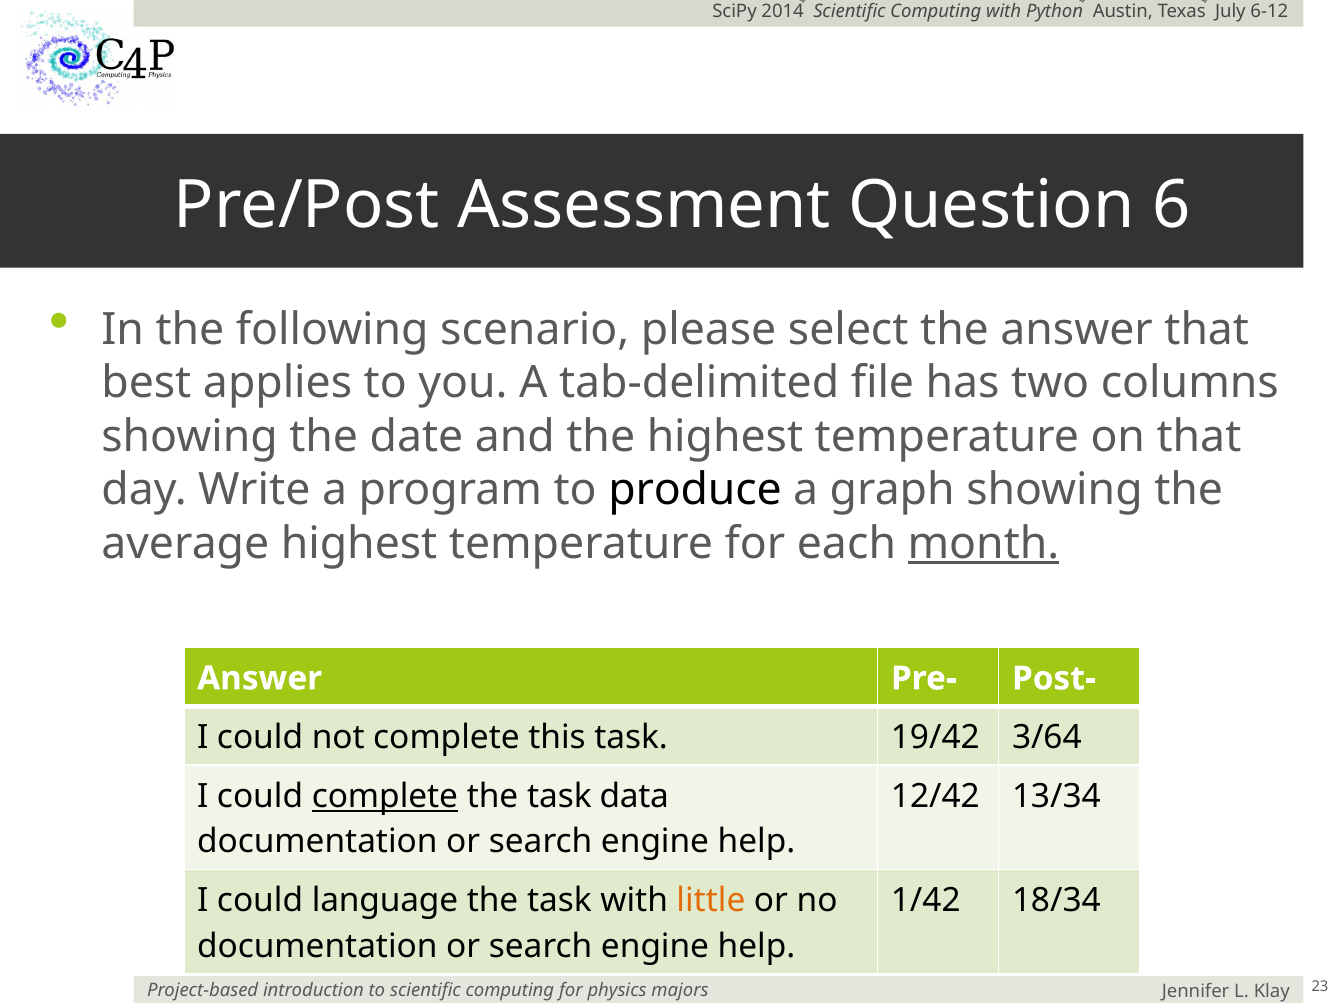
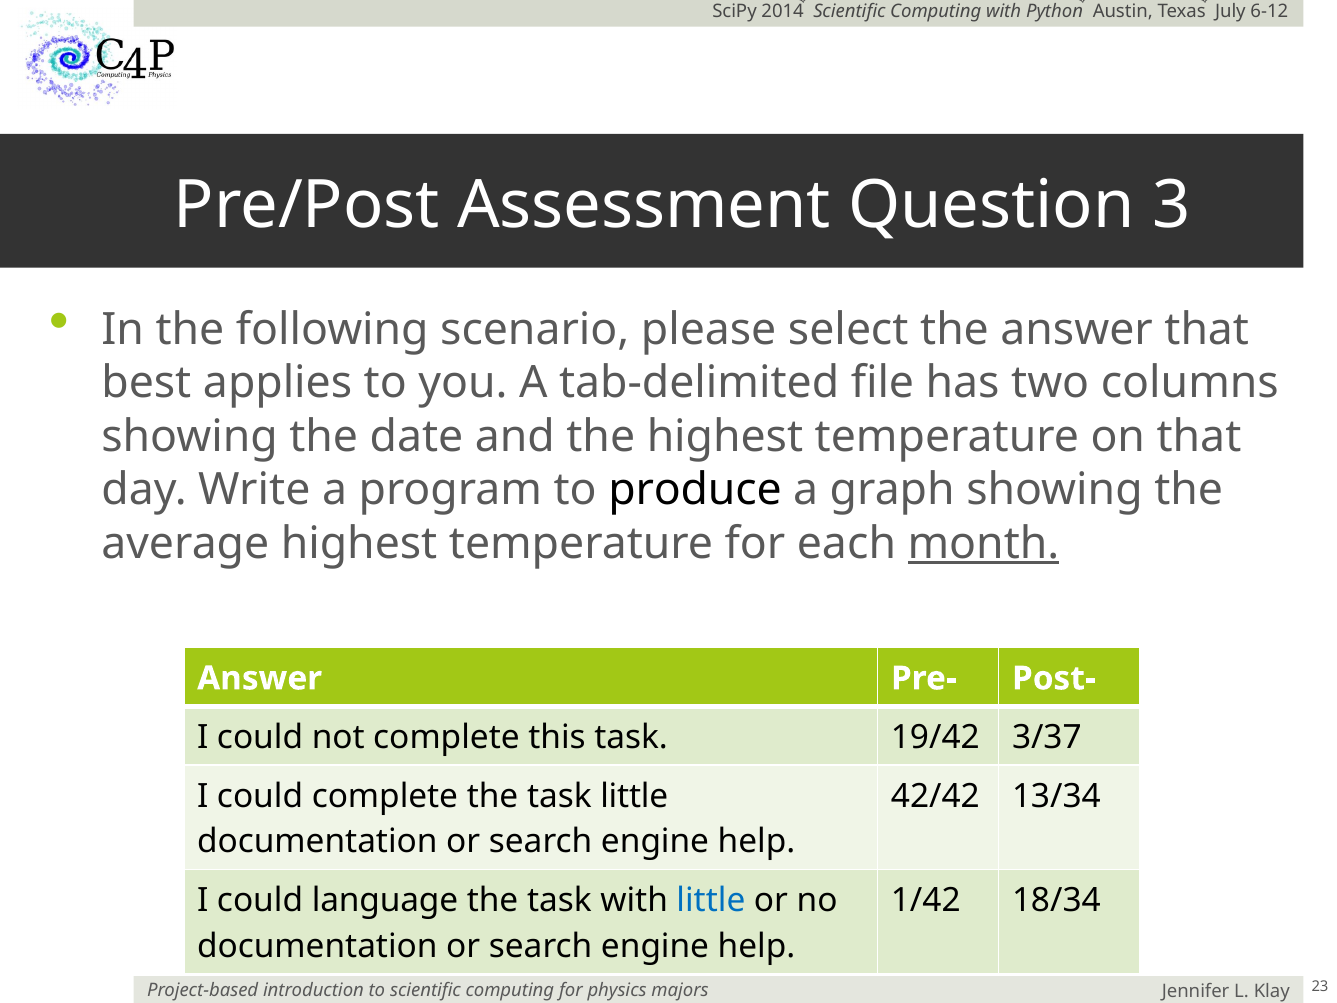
6: 6 -> 3 (1171, 205)
3/64: 3/64 -> 3/37 (1047, 737)
complete underline: present -> none (385, 796)
task data: data -> little (634, 796)
12/42: 12/42 -> 42/42 (935, 796)
little colour: orange -> blue (711, 900)
